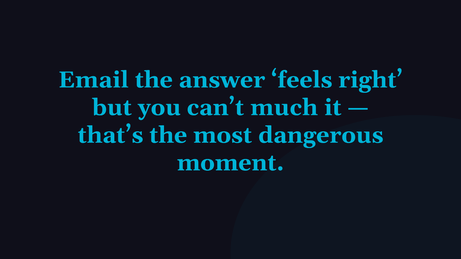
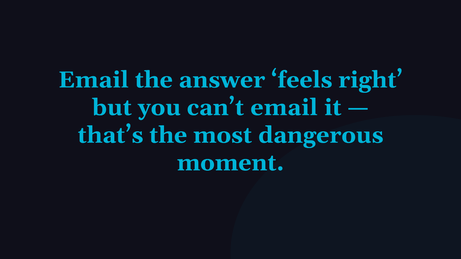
can’t much: much -> email (284, 108)
